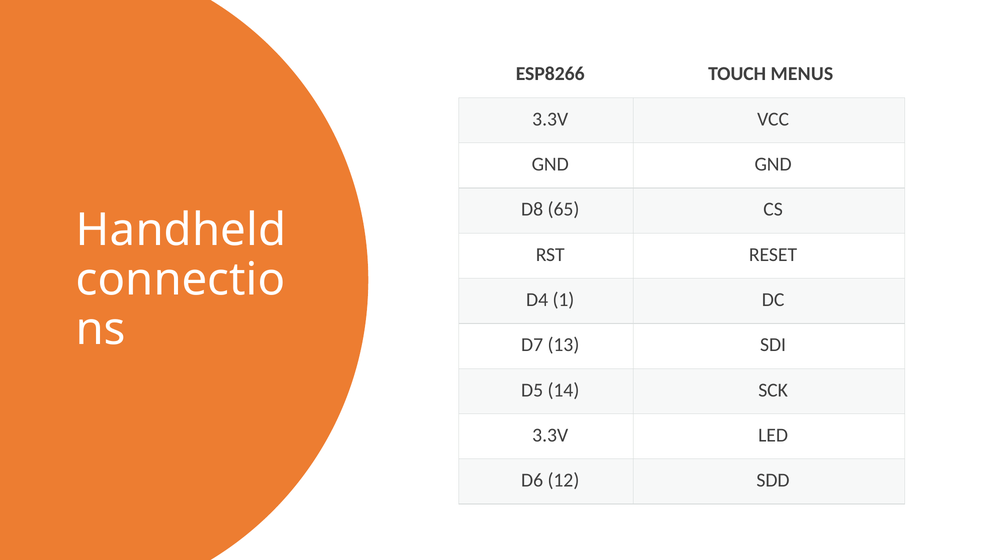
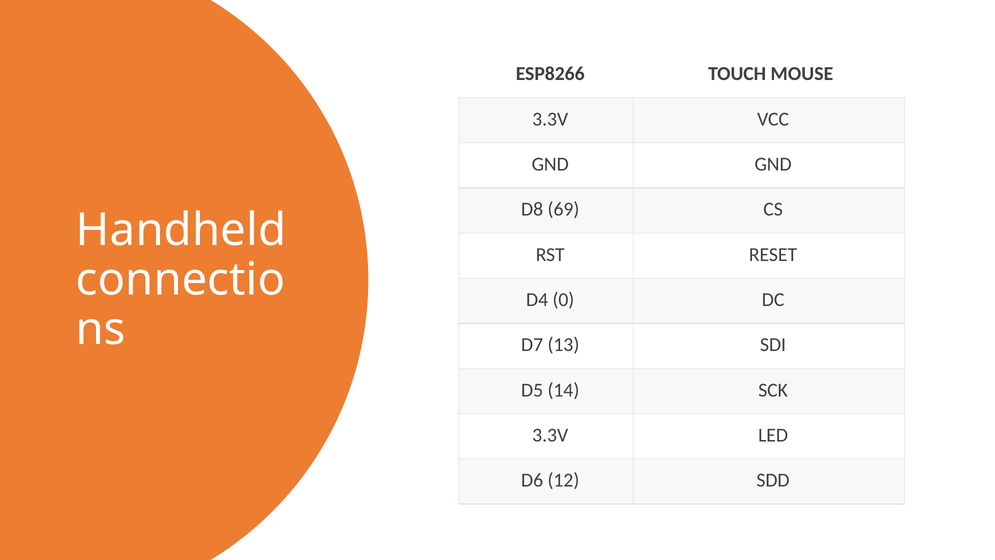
MENUS: MENUS -> MOUSE (802, 74)
65: 65 -> 69 (563, 209)
1: 1 -> 0 (563, 300)
